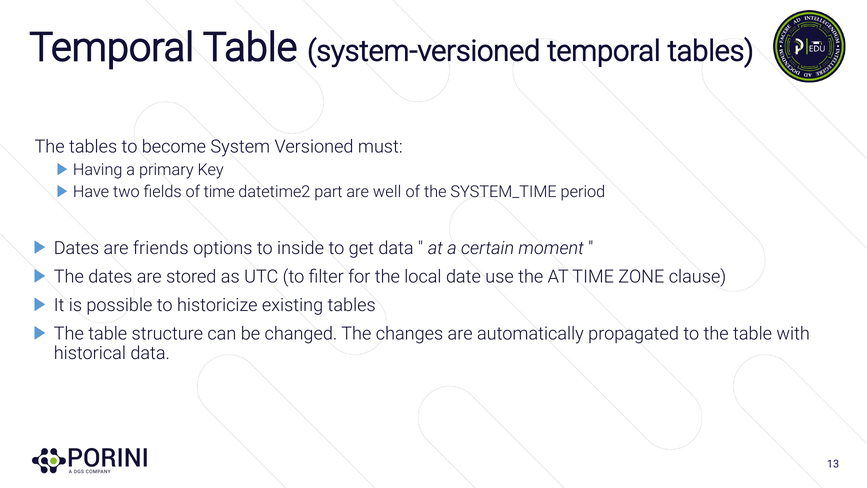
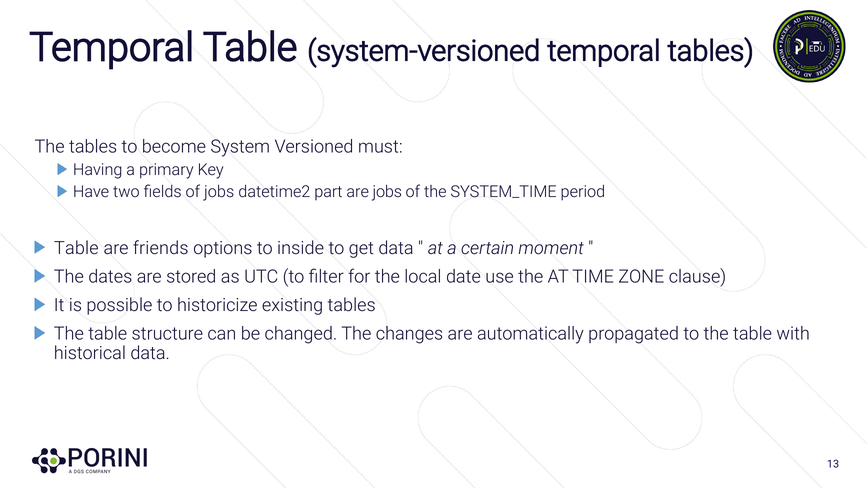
of time: time -> jobs (219, 192)
are well: well -> jobs (387, 192)
Dates: Dates -> Table (76, 248)
